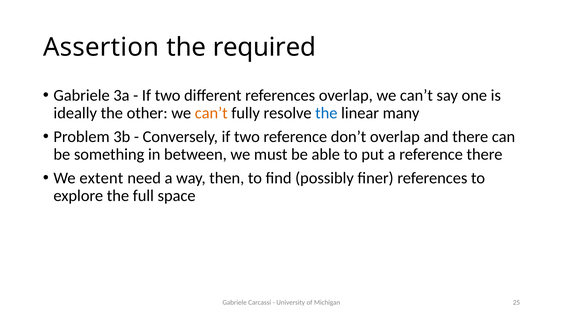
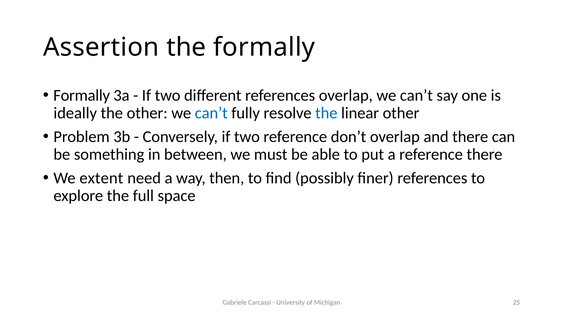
the required: required -> formally (264, 47)
Gabriele: Gabriele -> Formally (82, 95)
can’t colour: orange -> blue (211, 113)
linear many: many -> other (401, 113)
